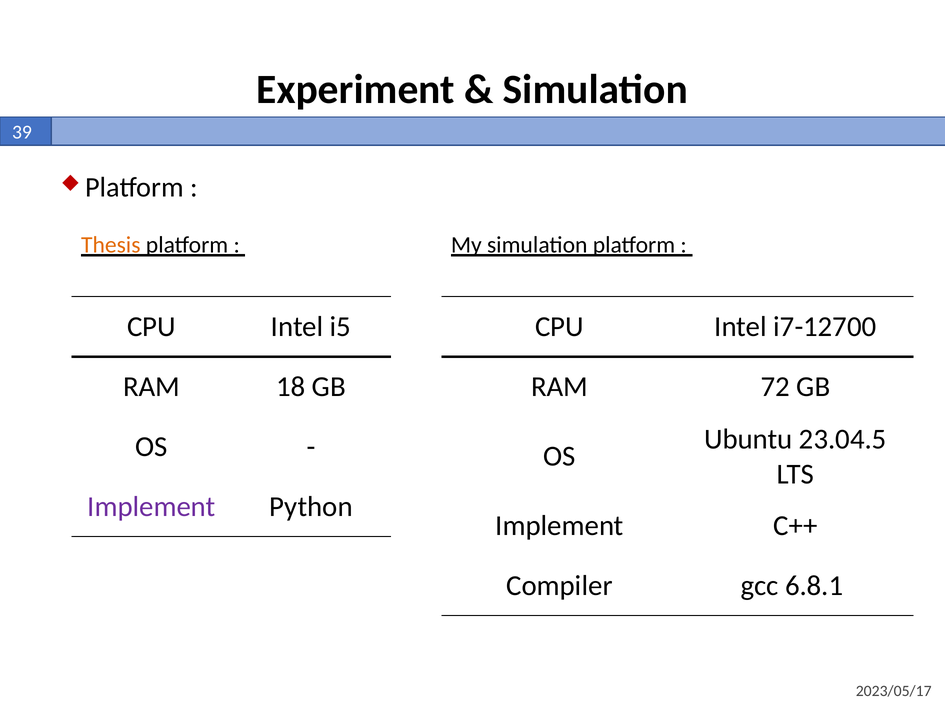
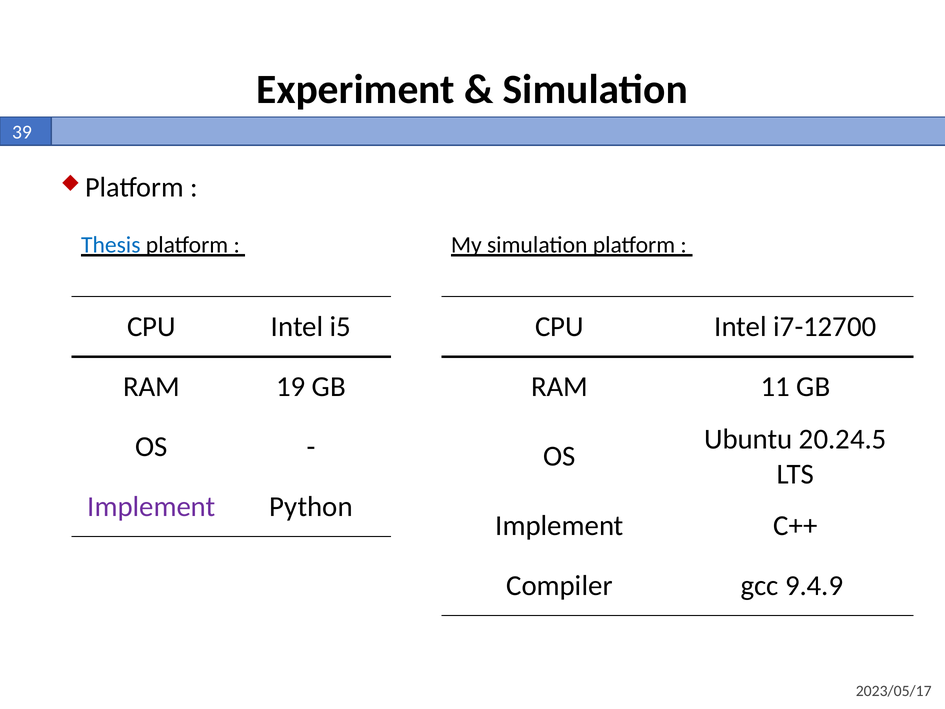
Thesis colour: orange -> blue (111, 245)
18: 18 -> 19 (291, 387)
72: 72 -> 11 (775, 387)
23.04.5: 23.04.5 -> 20.24.5 (843, 439)
6.8.1: 6.8.1 -> 9.4.9 (814, 586)
